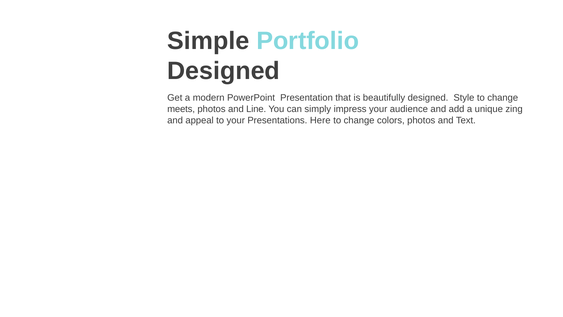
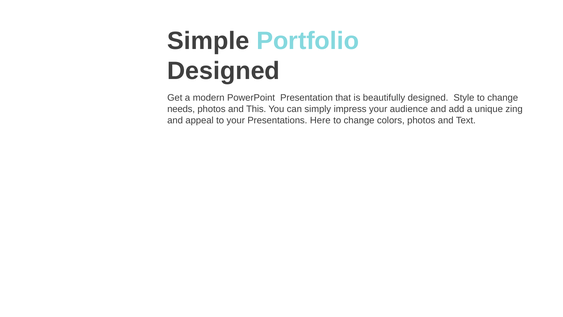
meets: meets -> needs (181, 109)
Line: Line -> This (256, 109)
